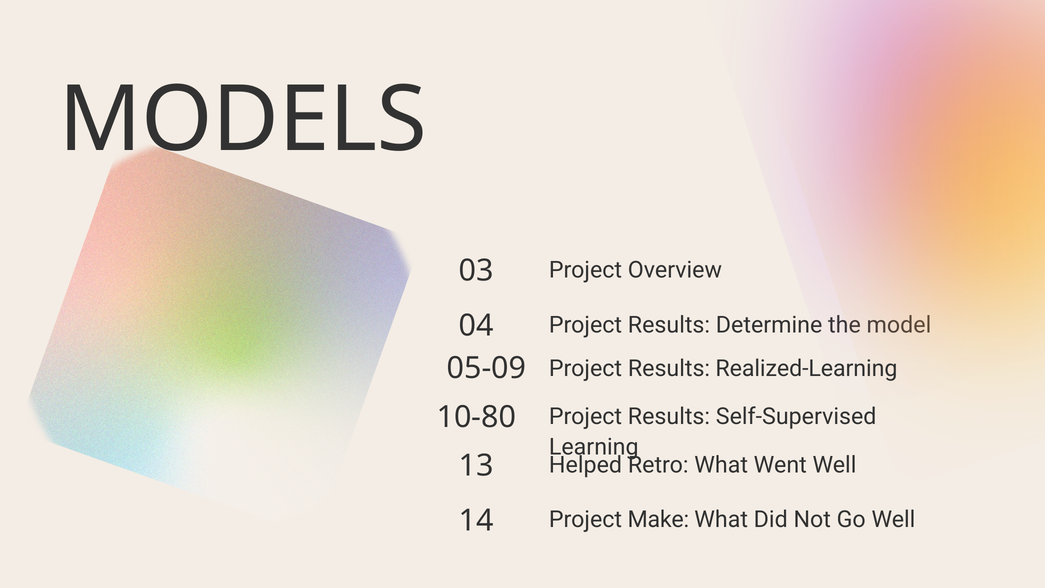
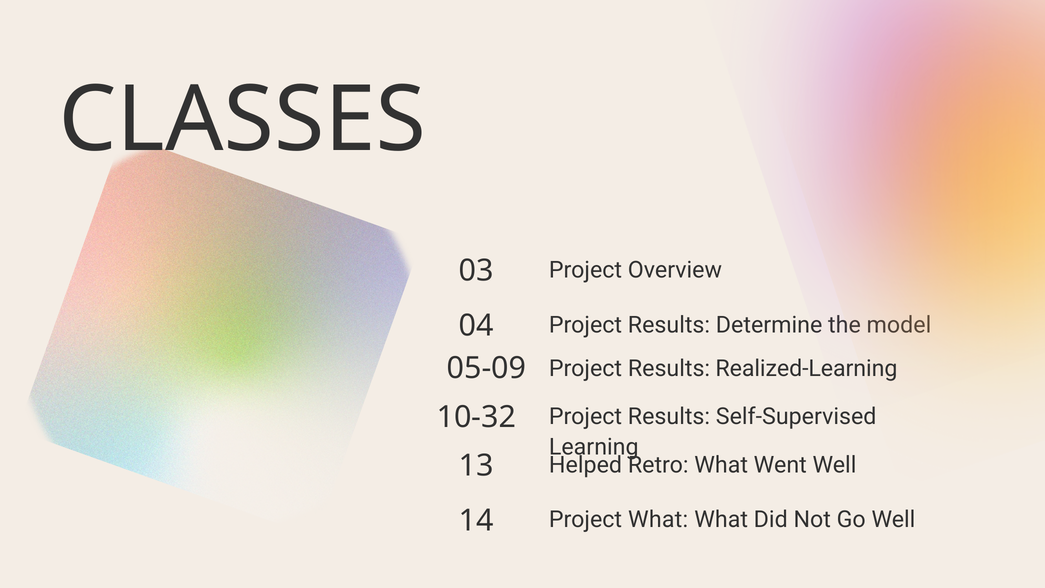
MODELS: MODELS -> CLASSES (243, 120)
10-80: 10-80 -> 10-32 (476, 417)
Project Make: Make -> What (658, 520)
